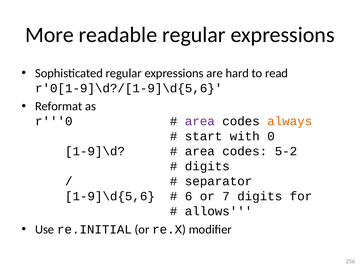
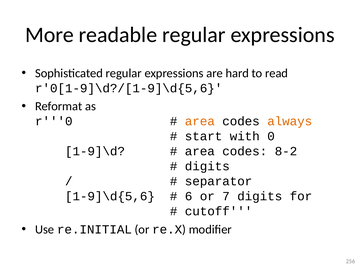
area colour: purple -> orange (200, 121)
5-2: 5-2 -> 8-2 (286, 151)
allows: allows -> cutoff (219, 211)
